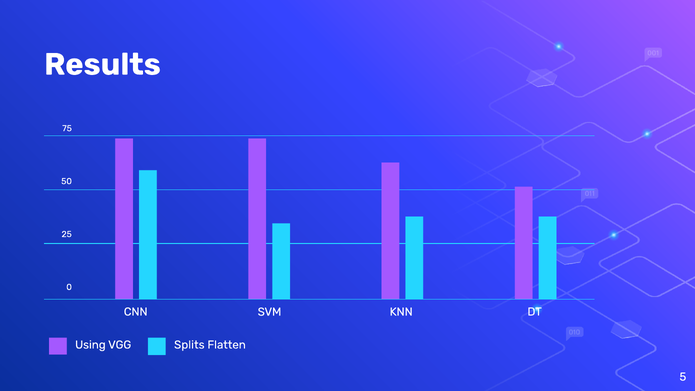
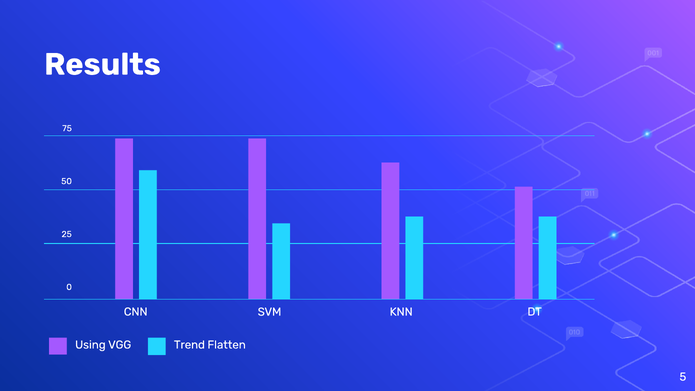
Splits: Splits -> Trend (189, 345)
